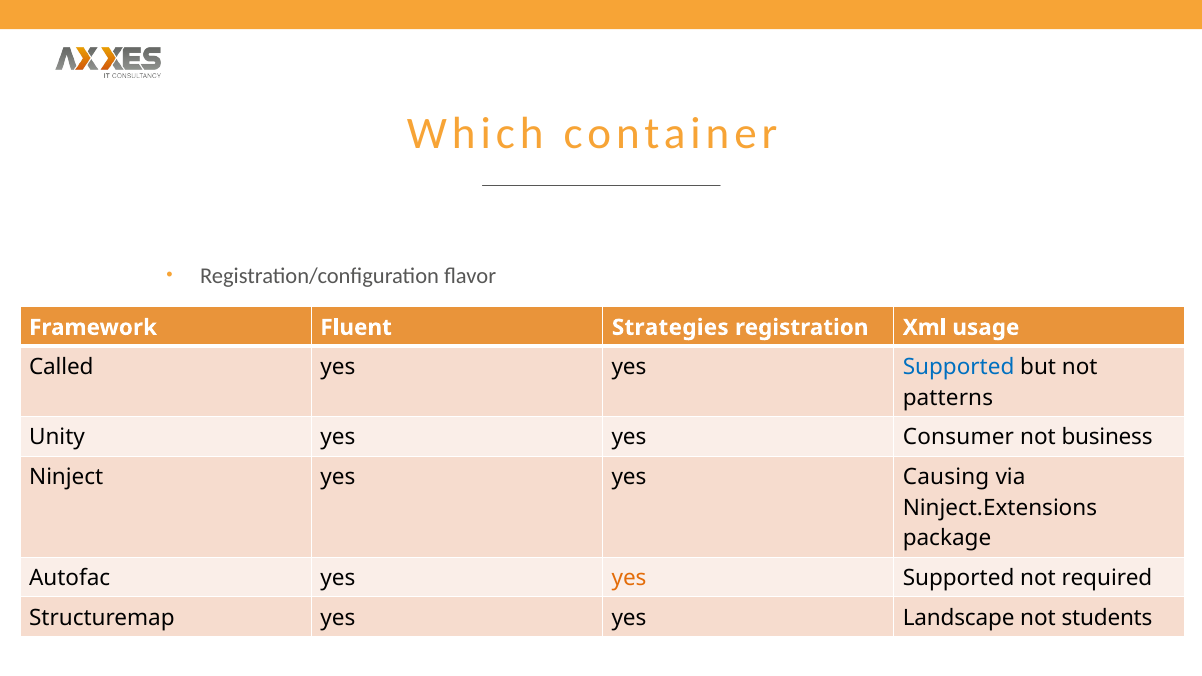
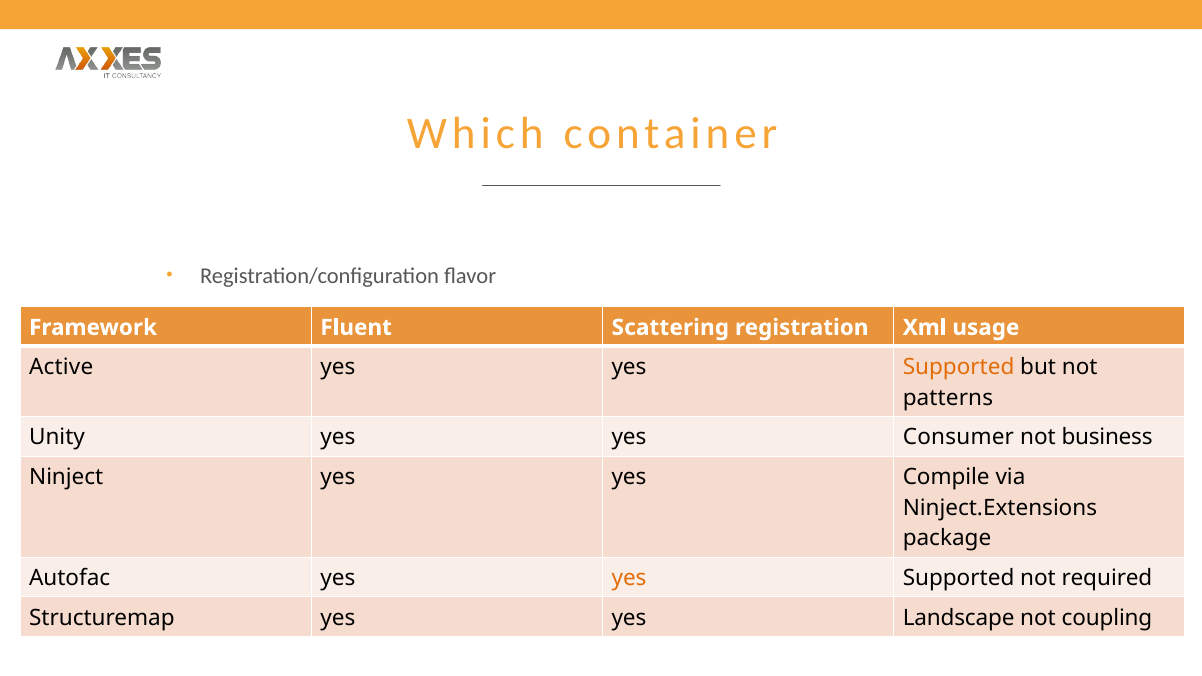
Strategies: Strategies -> Scattering (670, 327)
Called: Called -> Active (61, 367)
Supported colour: blue -> orange (959, 367)
Causing: Causing -> Compile (946, 477)
students: students -> coupling (1107, 618)
